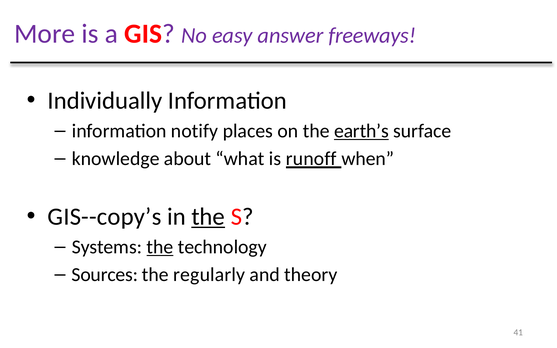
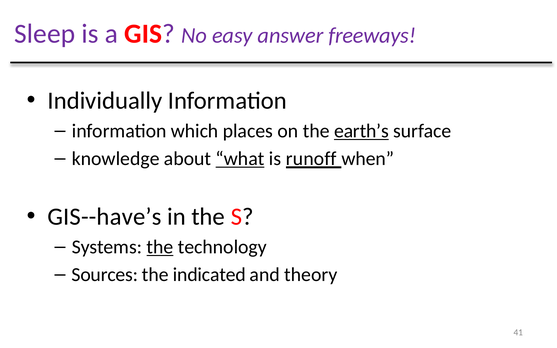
More: More -> Sleep (45, 34)
notify: notify -> which (195, 131)
what underline: none -> present (240, 159)
GIS--copy’s: GIS--copy’s -> GIS--have’s (104, 217)
the underline: present -> none (208, 217)
regularly: regularly -> indicated (209, 275)
